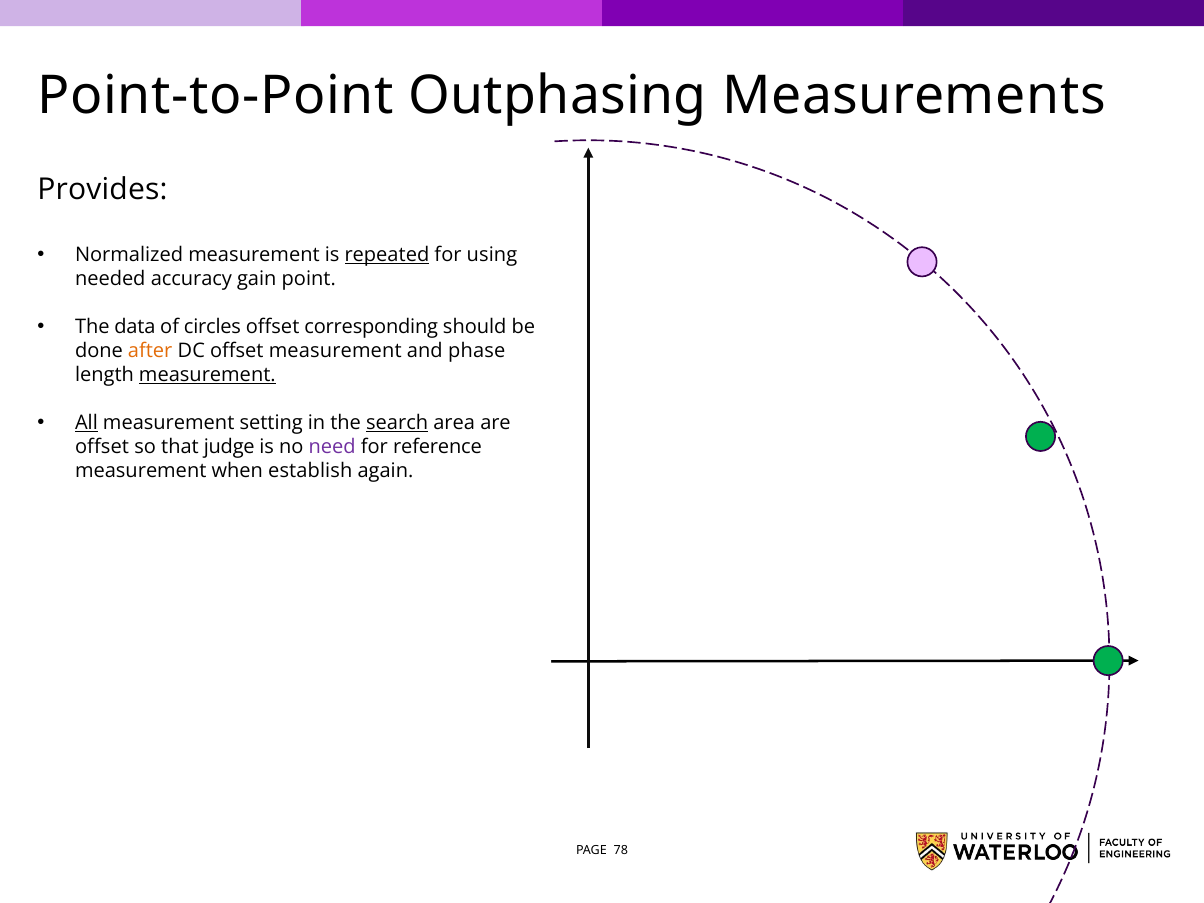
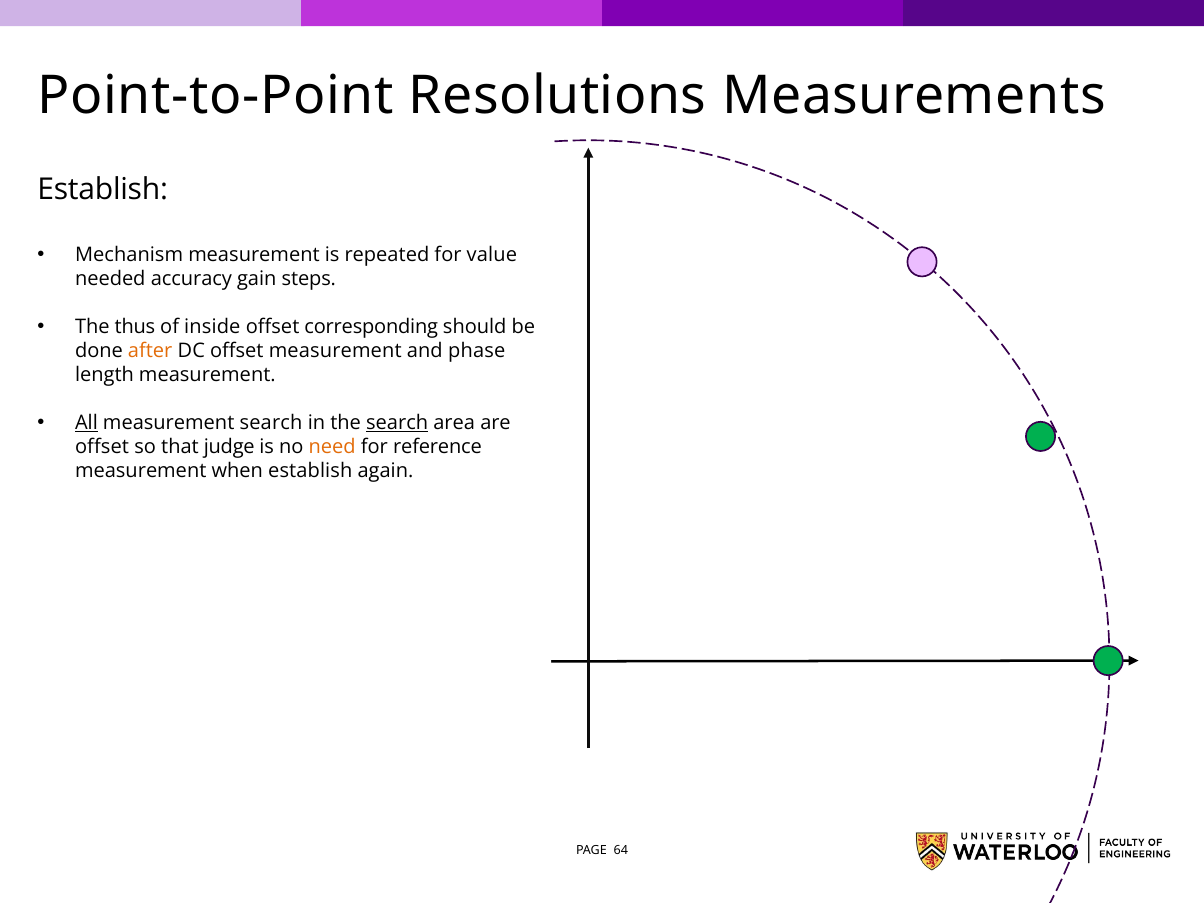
Outphasing: Outphasing -> Resolutions (557, 95)
Provides: Provides -> Establish (103, 189)
Normalized: Normalized -> Mechanism (129, 255)
repeated underline: present -> none (387, 255)
using: using -> value (492, 255)
point: point -> steps (309, 279)
data: data -> thus (135, 327)
circles: circles -> inside (212, 327)
measurement underline: present -> none (207, 375)
measurement setting: setting -> search (271, 423)
need colour: purple -> orange (332, 447)
78: 78 -> 64 (621, 851)
